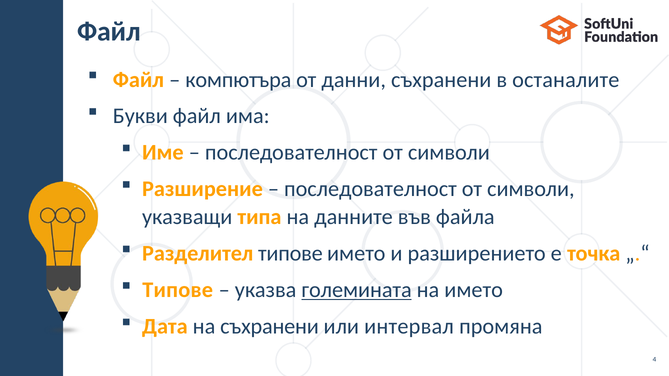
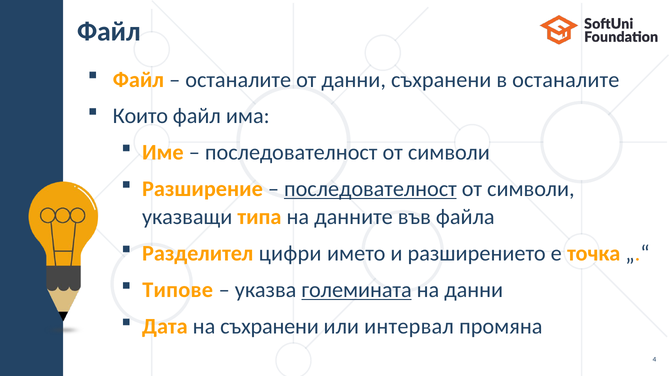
компютъра: компютъра -> останалите (238, 80)
Букви: Букви -> Които (140, 116)
последователност underline: none -> present (370, 189)
Разделител типове: типове -> цифри (290, 254)
на името: името -> данни (474, 290)
